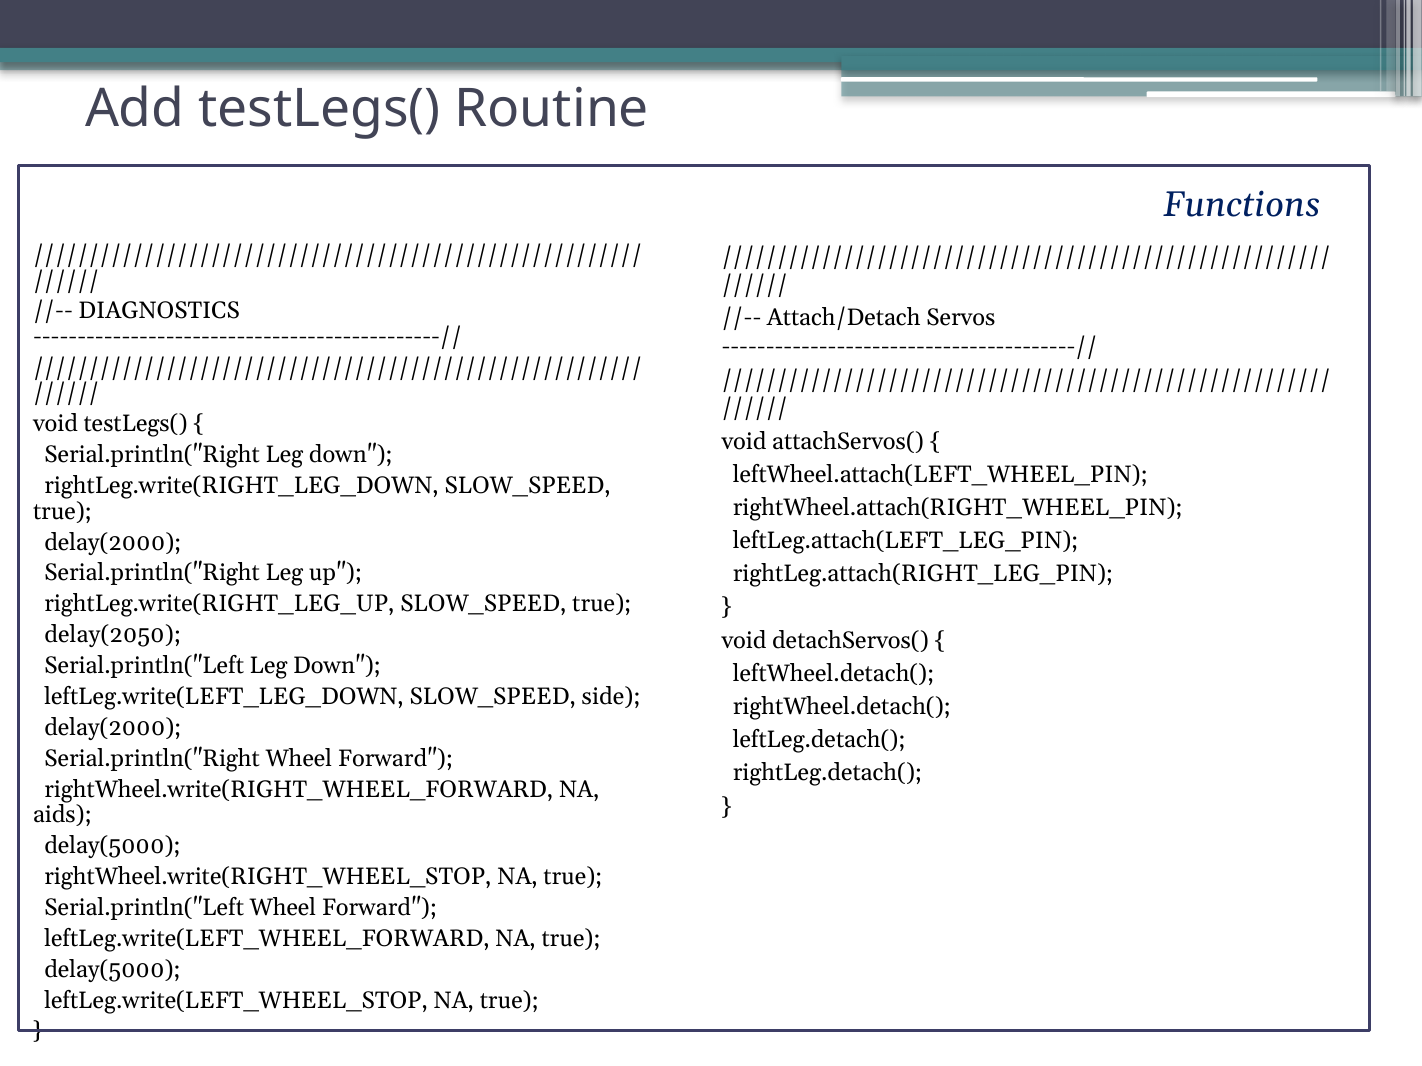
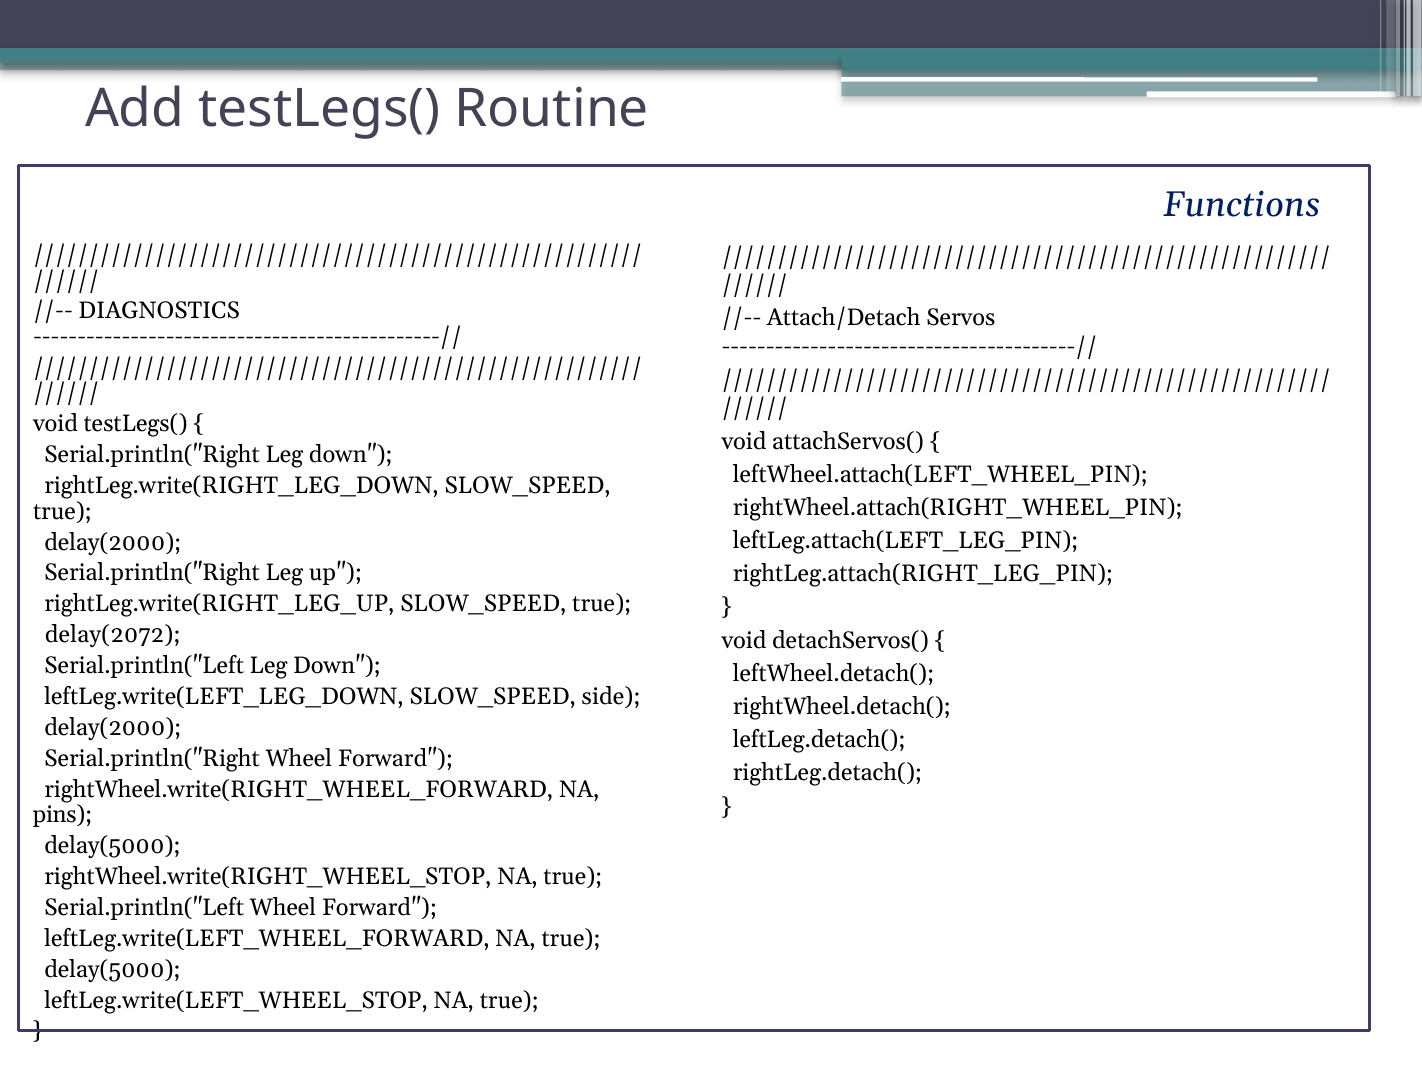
delay(2050: delay(2050 -> delay(2072 (113, 635)
aids: aids -> pins (63, 815)
